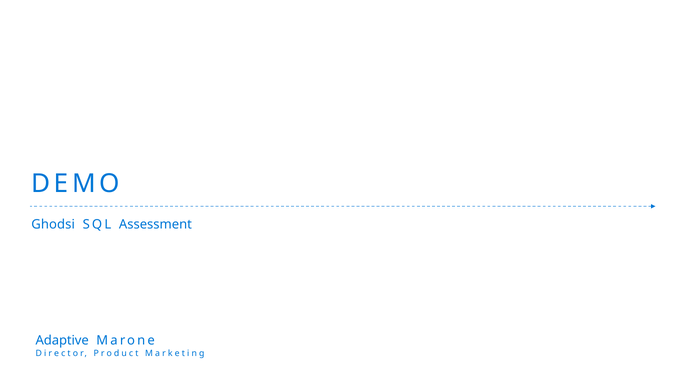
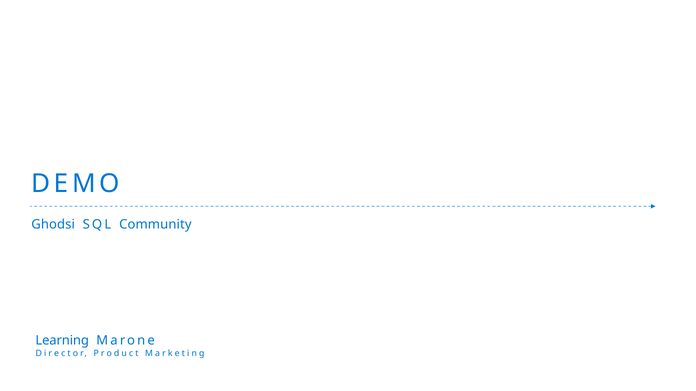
Assessment: Assessment -> Community (155, 225)
Adaptive: Adaptive -> Learning (62, 341)
